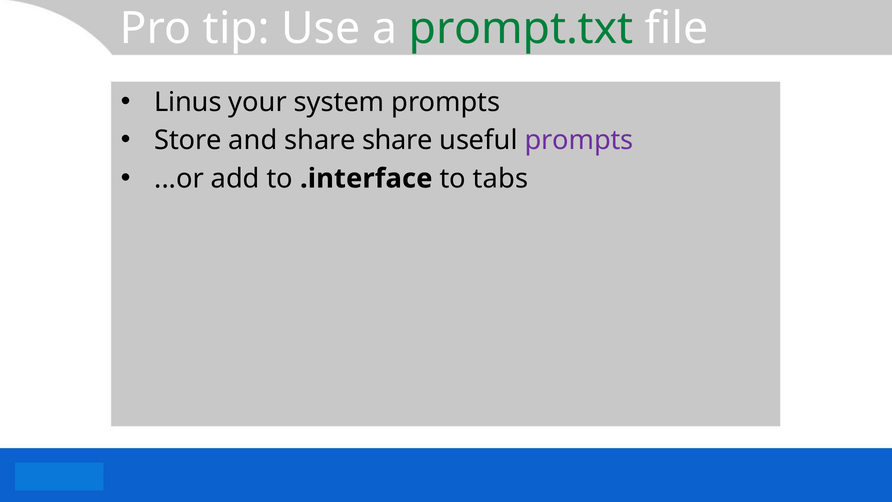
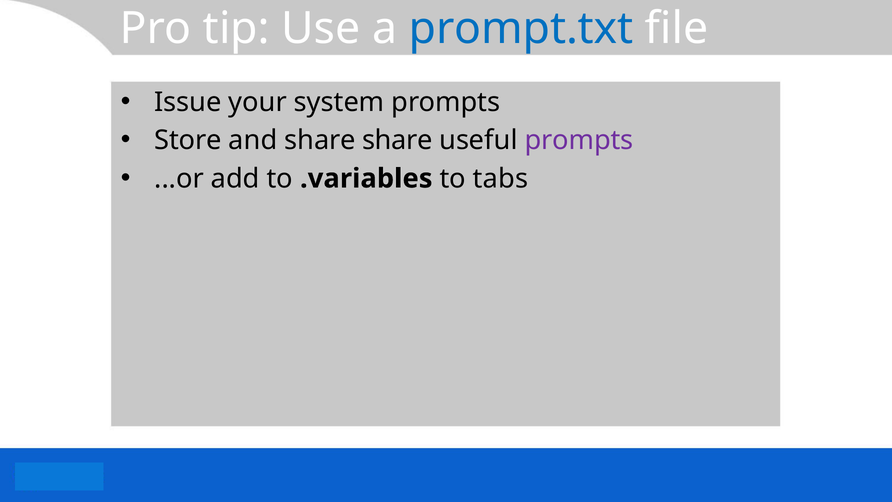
prompt.txt colour: green -> blue (521, 29)
Linus: Linus -> Issue (188, 102)
.interface: .interface -> .variables (366, 178)
